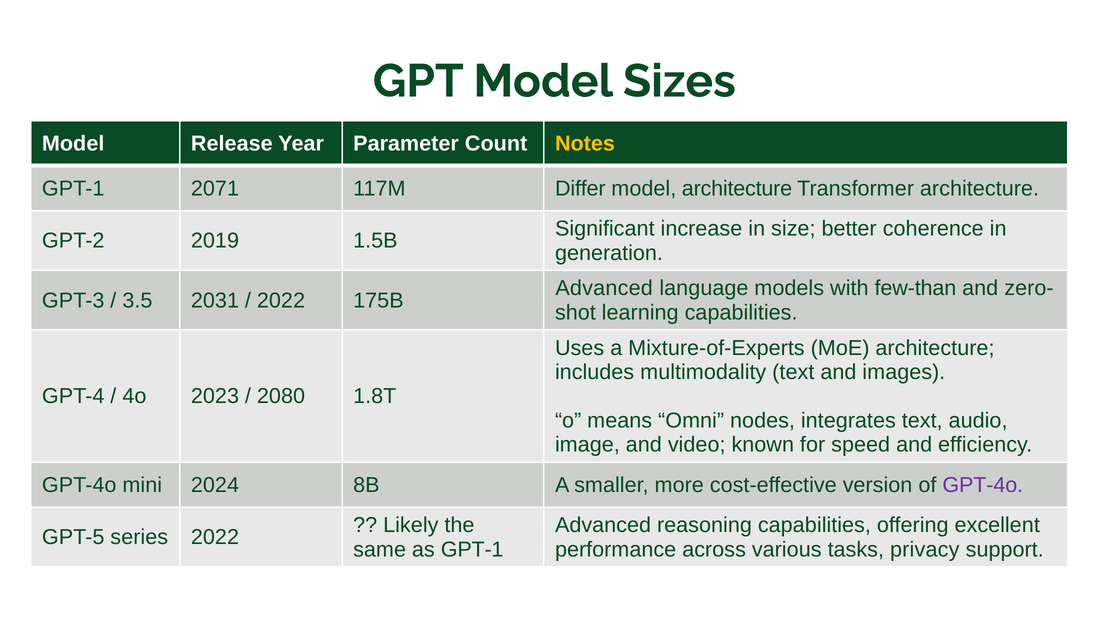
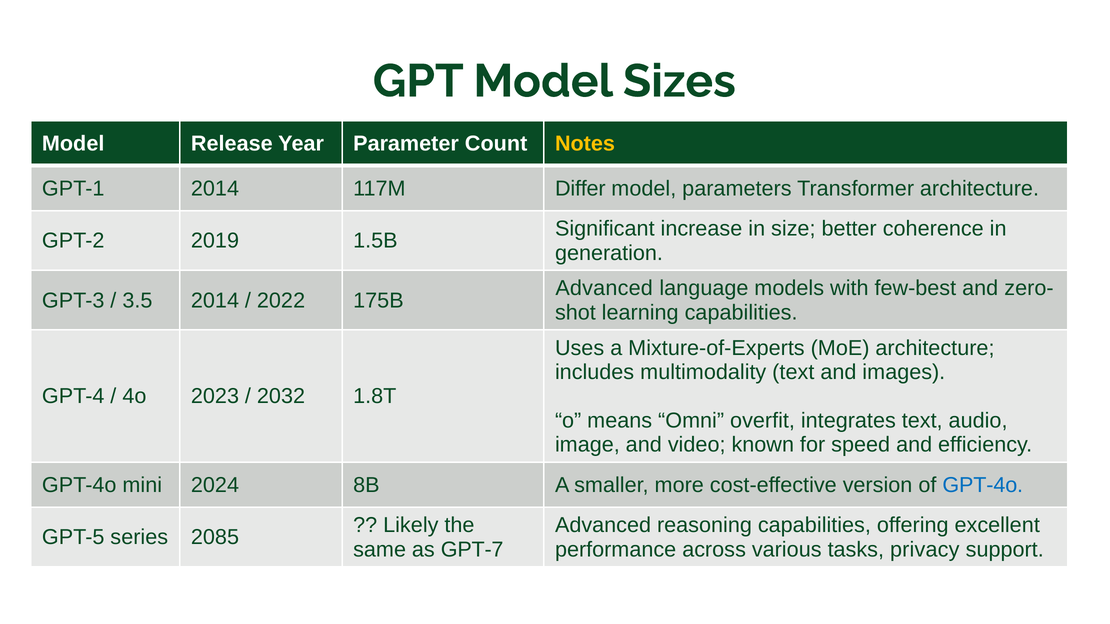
GPT-1 2071: 2071 -> 2014 (215, 189)
model architecture: architecture -> parameters (737, 189)
few-than: few-than -> few-best (915, 288)
3.5 2031: 2031 -> 2014 (215, 301)
2080: 2080 -> 2032 (281, 397)
nodes: nodes -> overfit (763, 421)
GPT-4o colour: purple -> blue (983, 485)
series 2022: 2022 -> 2085 (215, 538)
as GPT-1: GPT-1 -> GPT-7 (472, 550)
